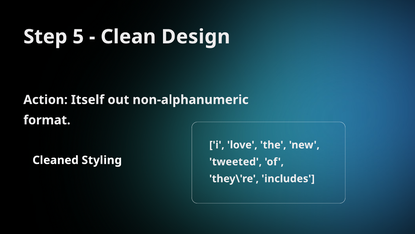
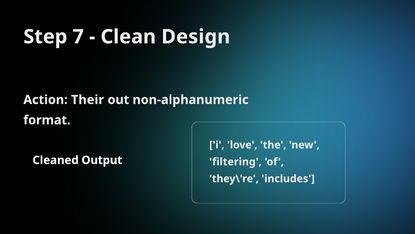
5: 5 -> 7 (78, 37)
Itself: Itself -> Their (88, 100)
Styling: Styling -> Output (102, 160)
tweeted: tweeted -> filtering (235, 161)
